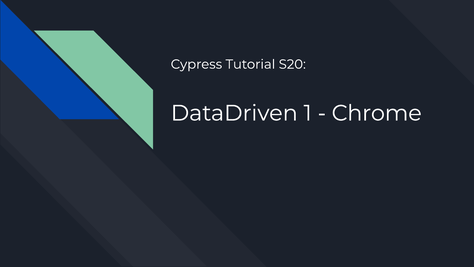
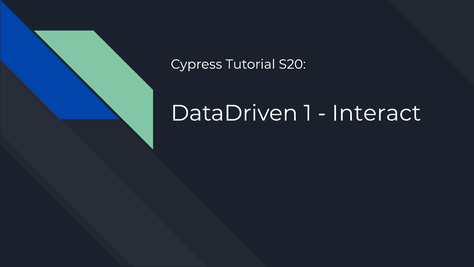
Chrome: Chrome -> Interact (377, 113)
